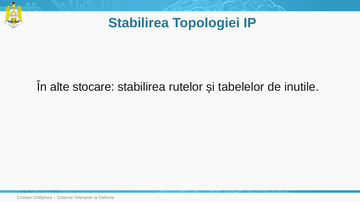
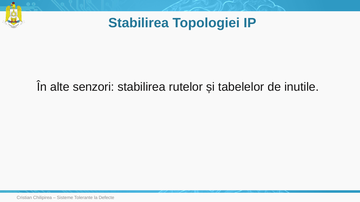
stocare: stocare -> senzori (94, 87)
